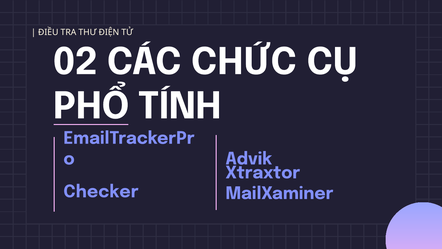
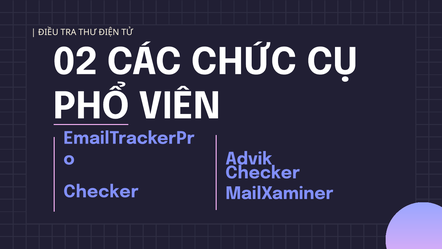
TÍNH: TÍNH -> VIÊN (179, 106)
Xtraxtor: Xtraxtor -> Checker (263, 172)
